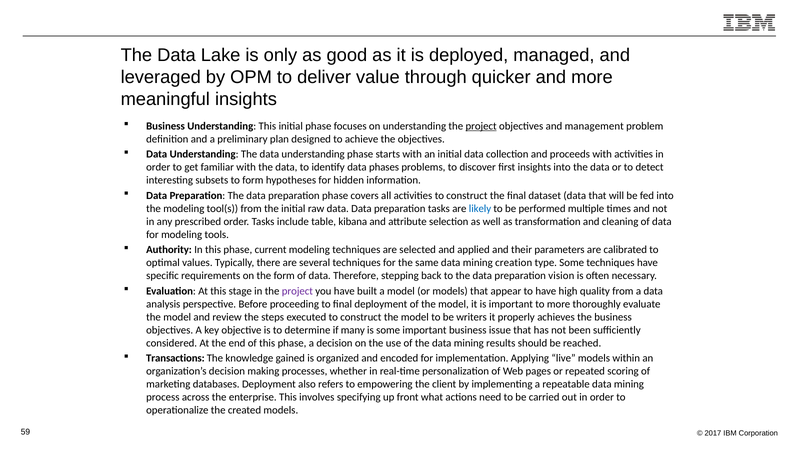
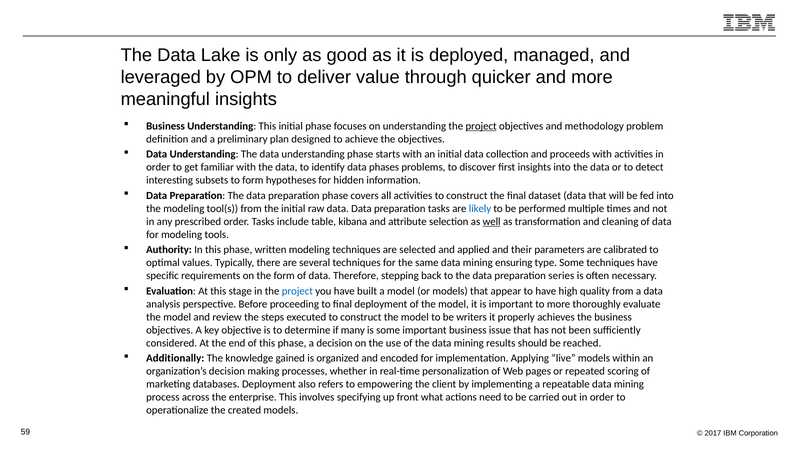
management: management -> methodology (594, 126)
well underline: none -> present (492, 221)
current: current -> written (271, 249)
creation: creation -> ensuring (514, 262)
vision: vision -> series (561, 275)
project colour: purple -> blue (297, 291)
Transactions: Transactions -> Additionally (175, 358)
